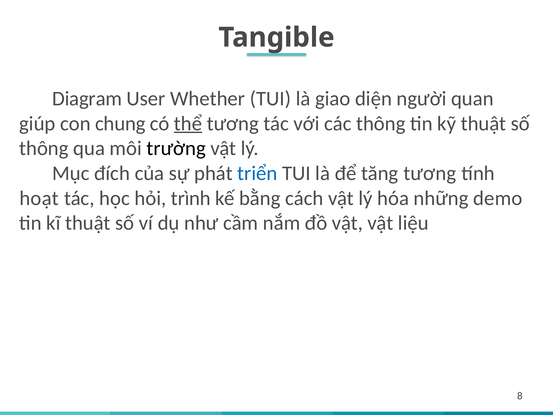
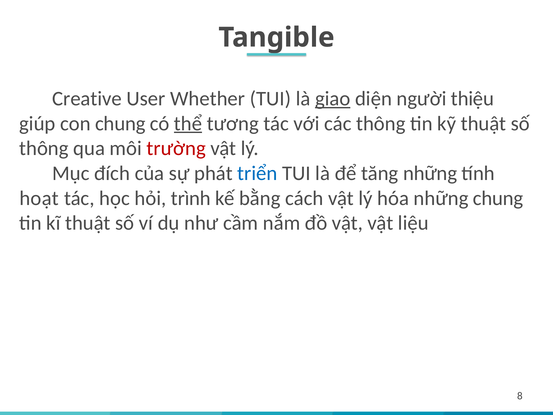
Diagram: Diagram -> Creative (87, 99)
giao underline: none -> present (333, 99)
quan: quan -> thiệu (472, 99)
trường colour: black -> red (176, 148)
tăng tương: tương -> những (430, 173)
những demo: demo -> chung (498, 198)
